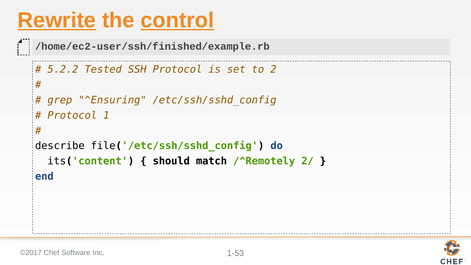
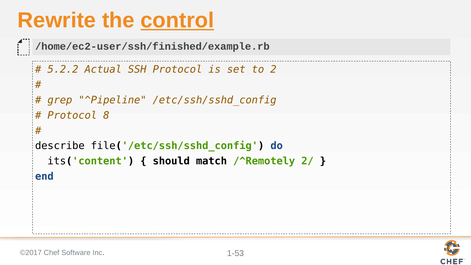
Rewrite underline: present -> none (57, 20)
Tested: Tested -> Actual (103, 69)
^Ensuring: ^Ensuring -> ^Pipeline (112, 100)
1: 1 -> 8 (106, 115)
